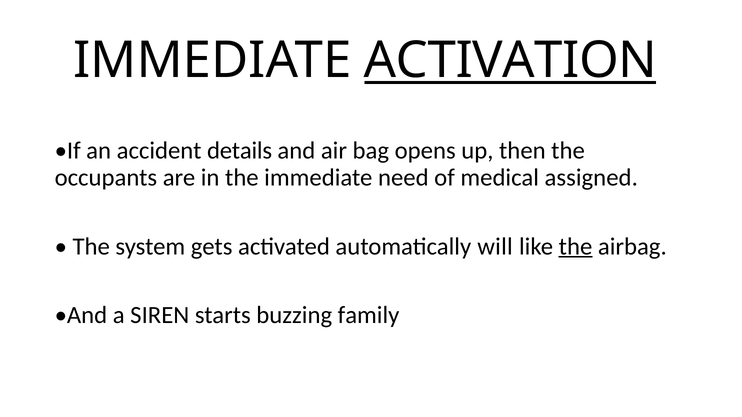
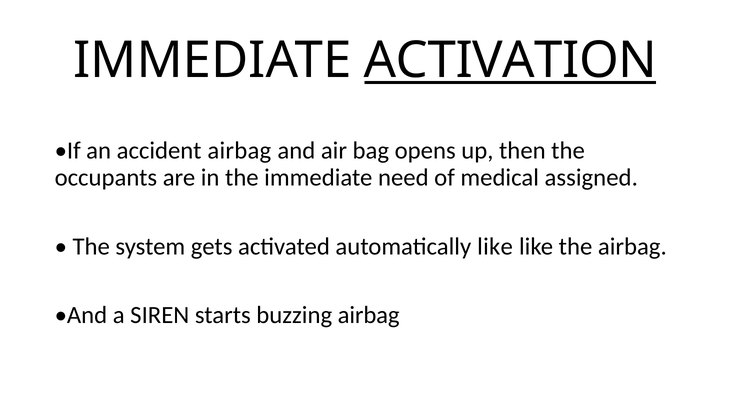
accident details: details -> airbag (239, 151)
automatically will: will -> like (495, 247)
the underline: present -> none (576, 247)
buzzing family: family -> airbag (369, 316)
